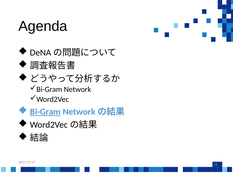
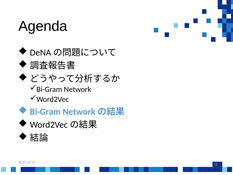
Bi-Gram underline: present -> none (45, 112)
